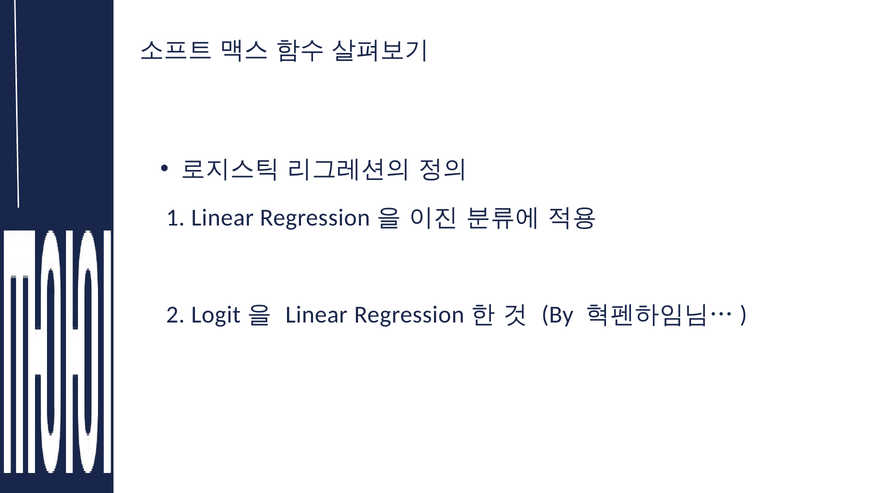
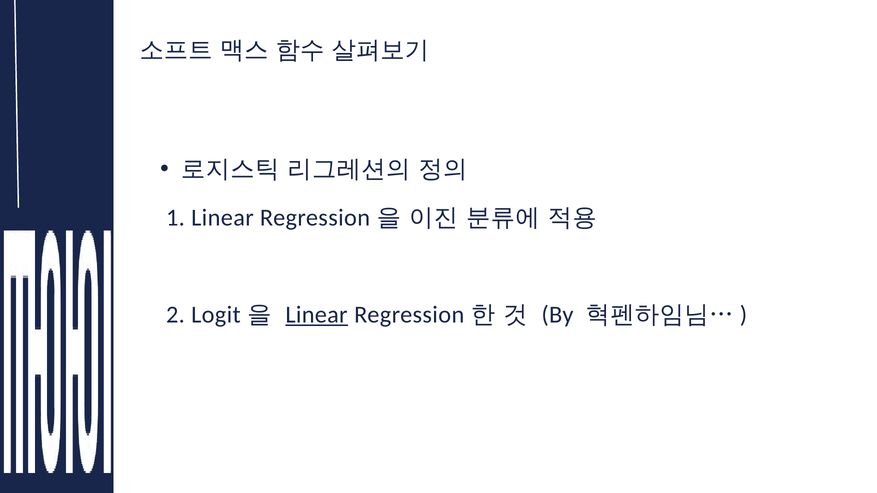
Linear underline: none -> present (317, 315)
